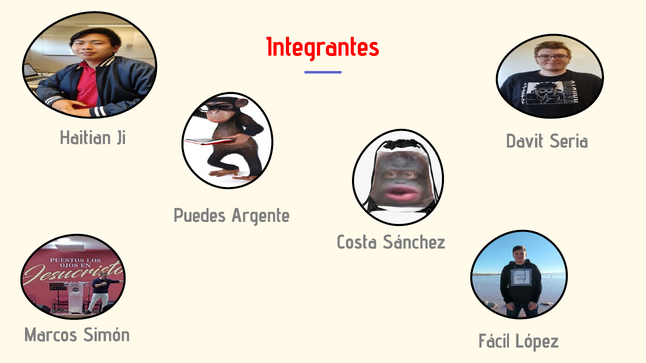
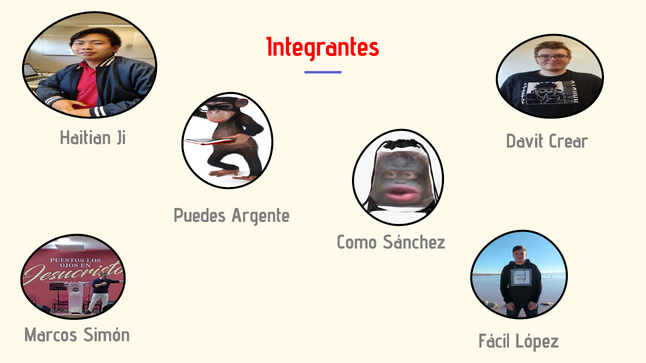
Seria: Seria -> Crear (569, 141)
Costa: Costa -> Como (357, 242)
